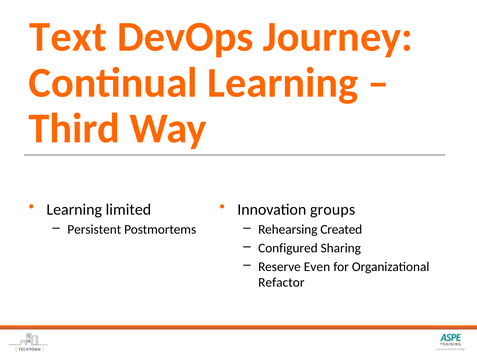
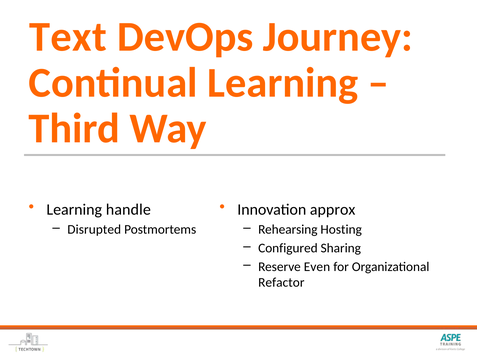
limited: limited -> handle (128, 209)
groups: groups -> approx (333, 209)
Persistent: Persistent -> Disrupted (94, 229)
Created: Created -> Hosting (341, 229)
